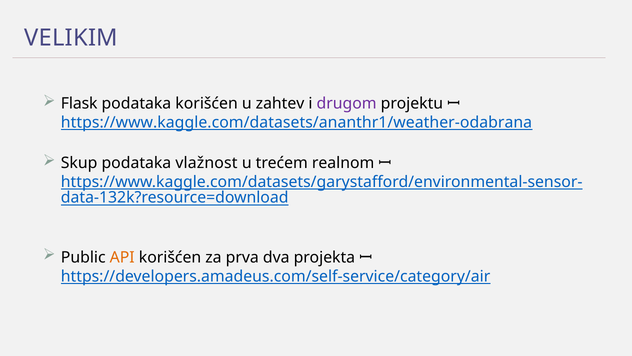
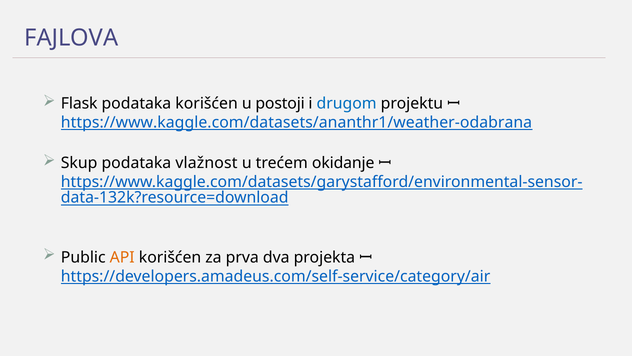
VELIKIM: VELIKIM -> FAJLOVA (71, 38)
zahtev: zahtev -> postoji (280, 103)
drugom colour: purple -> blue (347, 103)
realnom: realnom -> okidanje (343, 163)
